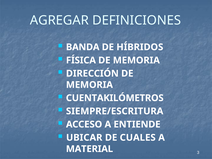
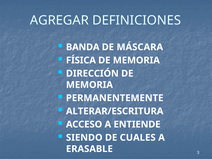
HÍBRIDOS: HÍBRIDOS -> MÁSCARA (140, 47)
CUENTAKILÓMETROS: CUENTAKILÓMETROS -> PERMANENTEMENTE (115, 98)
SIEMPRE/ESCRITURA: SIEMPRE/ESCRITURA -> ALTERAR/ESCRITURA (115, 111)
UBICAR: UBICAR -> SIENDO (84, 138)
MATERIAL: MATERIAL -> ERASABLE (89, 149)
